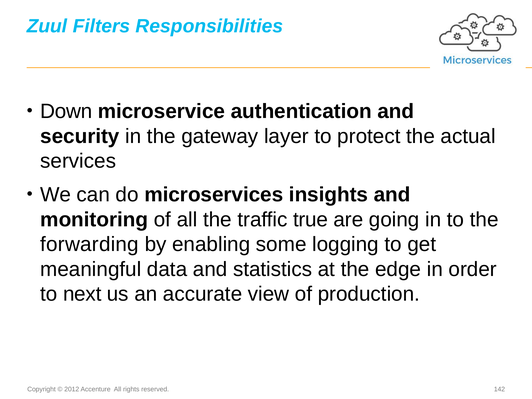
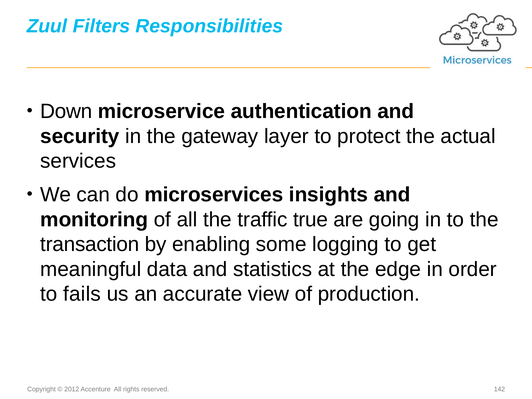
forwarding: forwarding -> transaction (90, 244)
next: next -> fails (82, 294)
